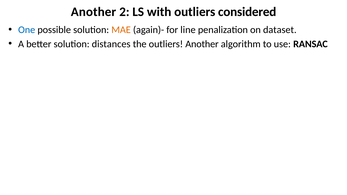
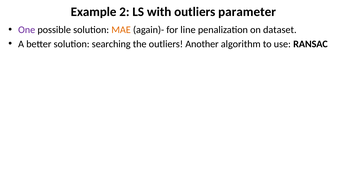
Another: Another -> Example (94, 12)
considered: considered -> parameter (247, 12)
One colour: blue -> purple (27, 30)
distances: distances -> searching (111, 44)
